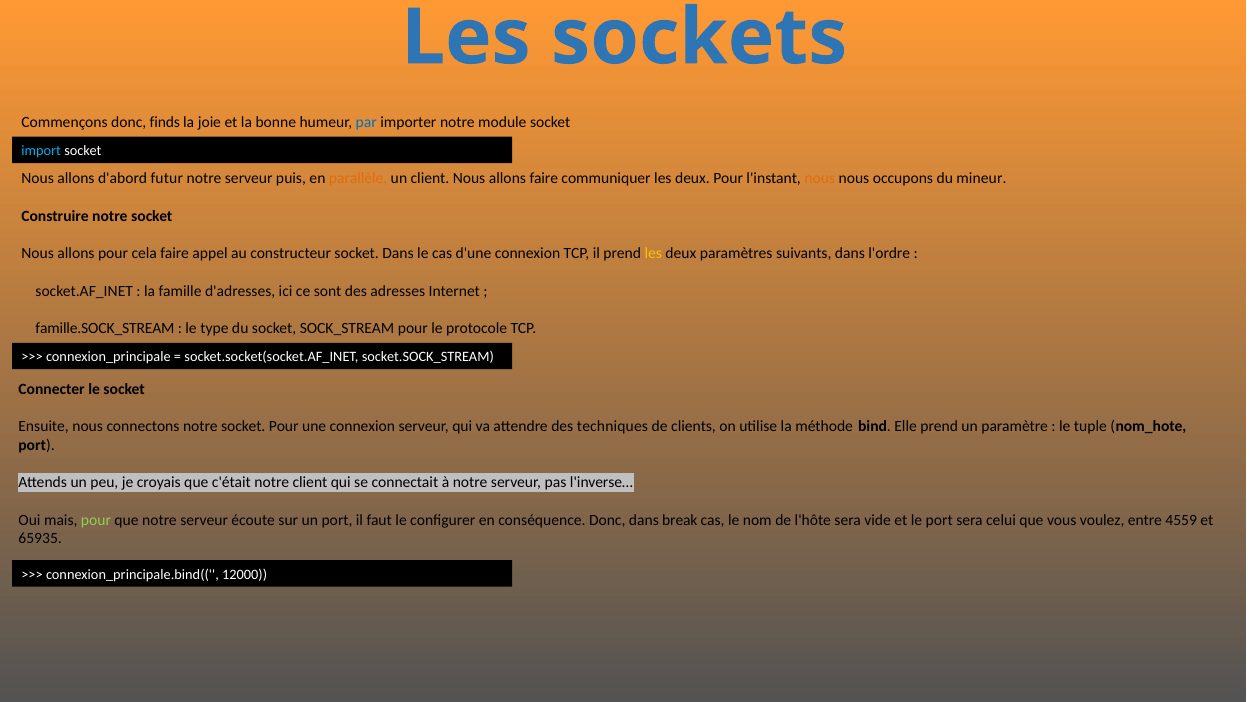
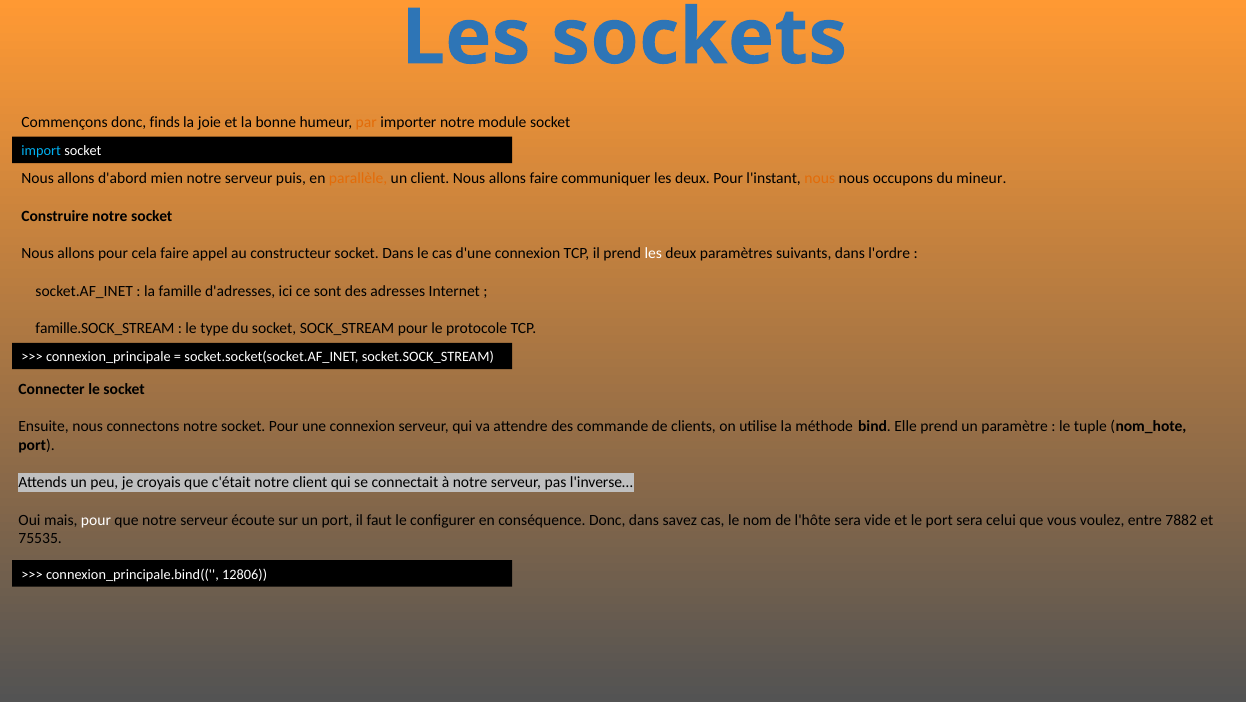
par colour: blue -> orange (366, 122)
futur: futur -> mien (167, 179)
les colour: yellow -> white (653, 254)
techniques: techniques -> commande (613, 427)
pour colour: light green -> white (96, 520)
break: break -> savez (680, 520)
4559: 4559 -> 7882 (1181, 520)
65935: 65935 -> 75535 (40, 539)
12000: 12000 -> 12806 (245, 575)
